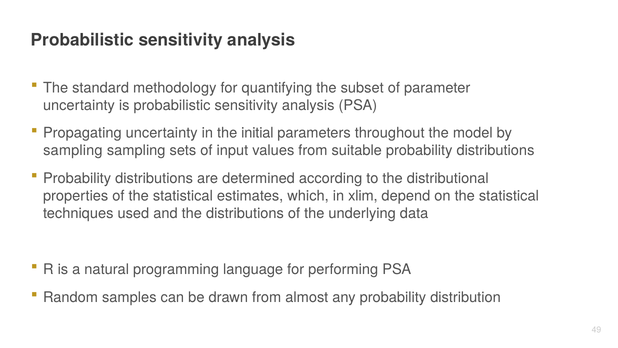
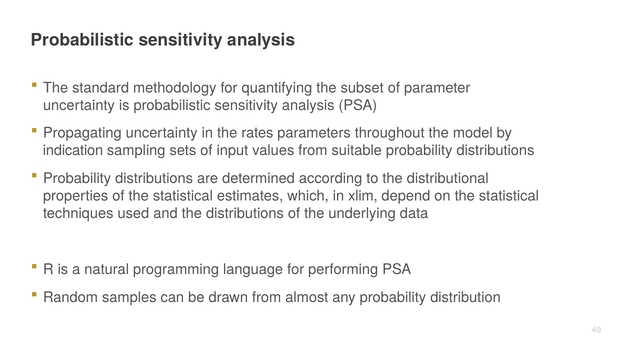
initial: initial -> rates (257, 133)
sampling: sampling -> indication (73, 151)
